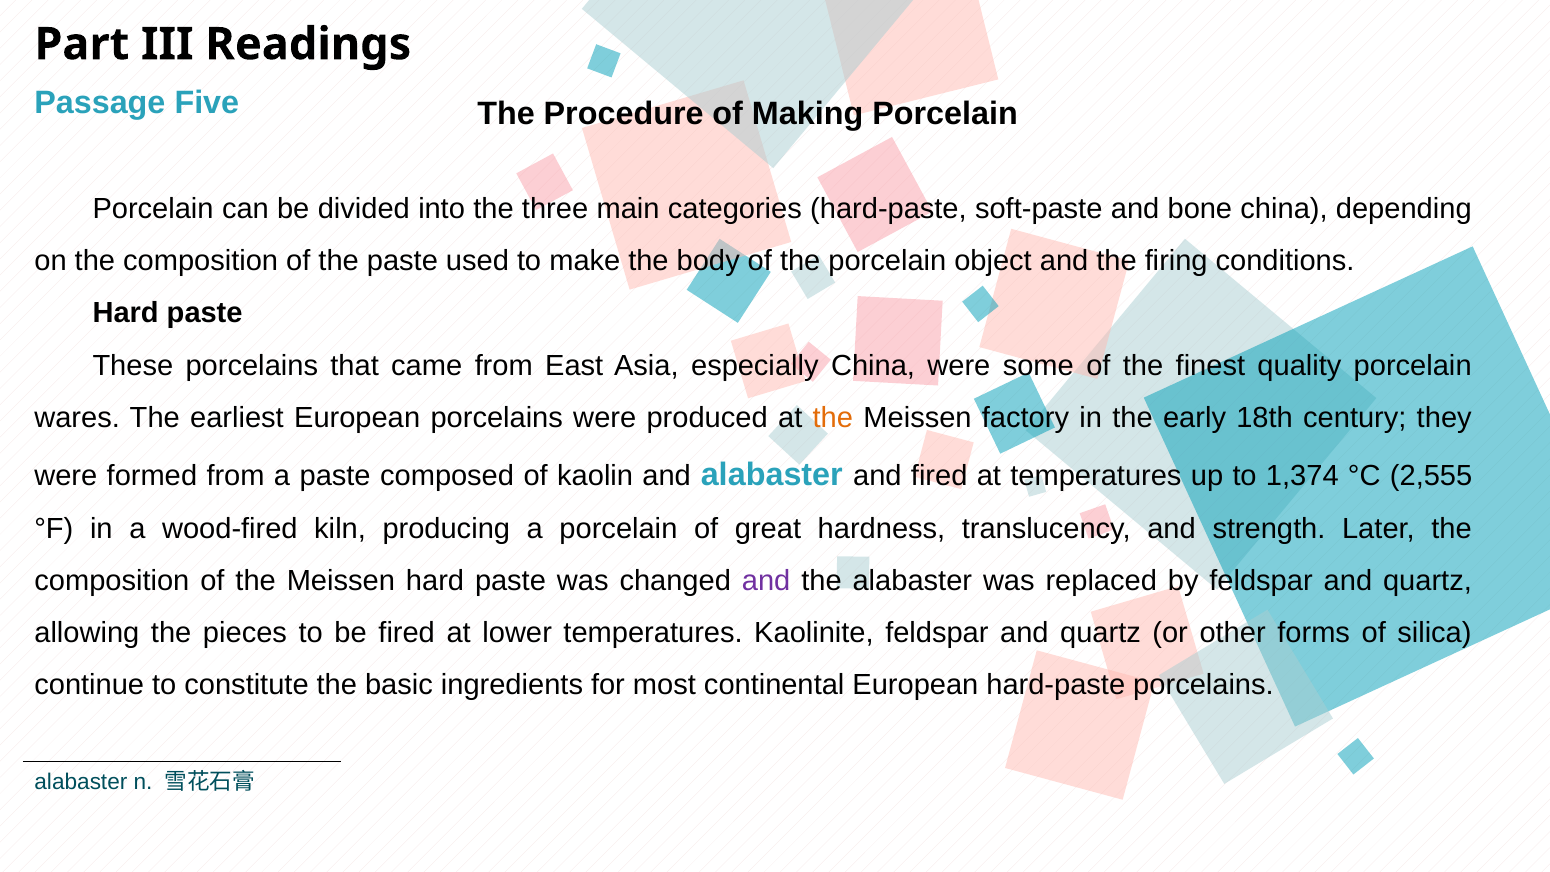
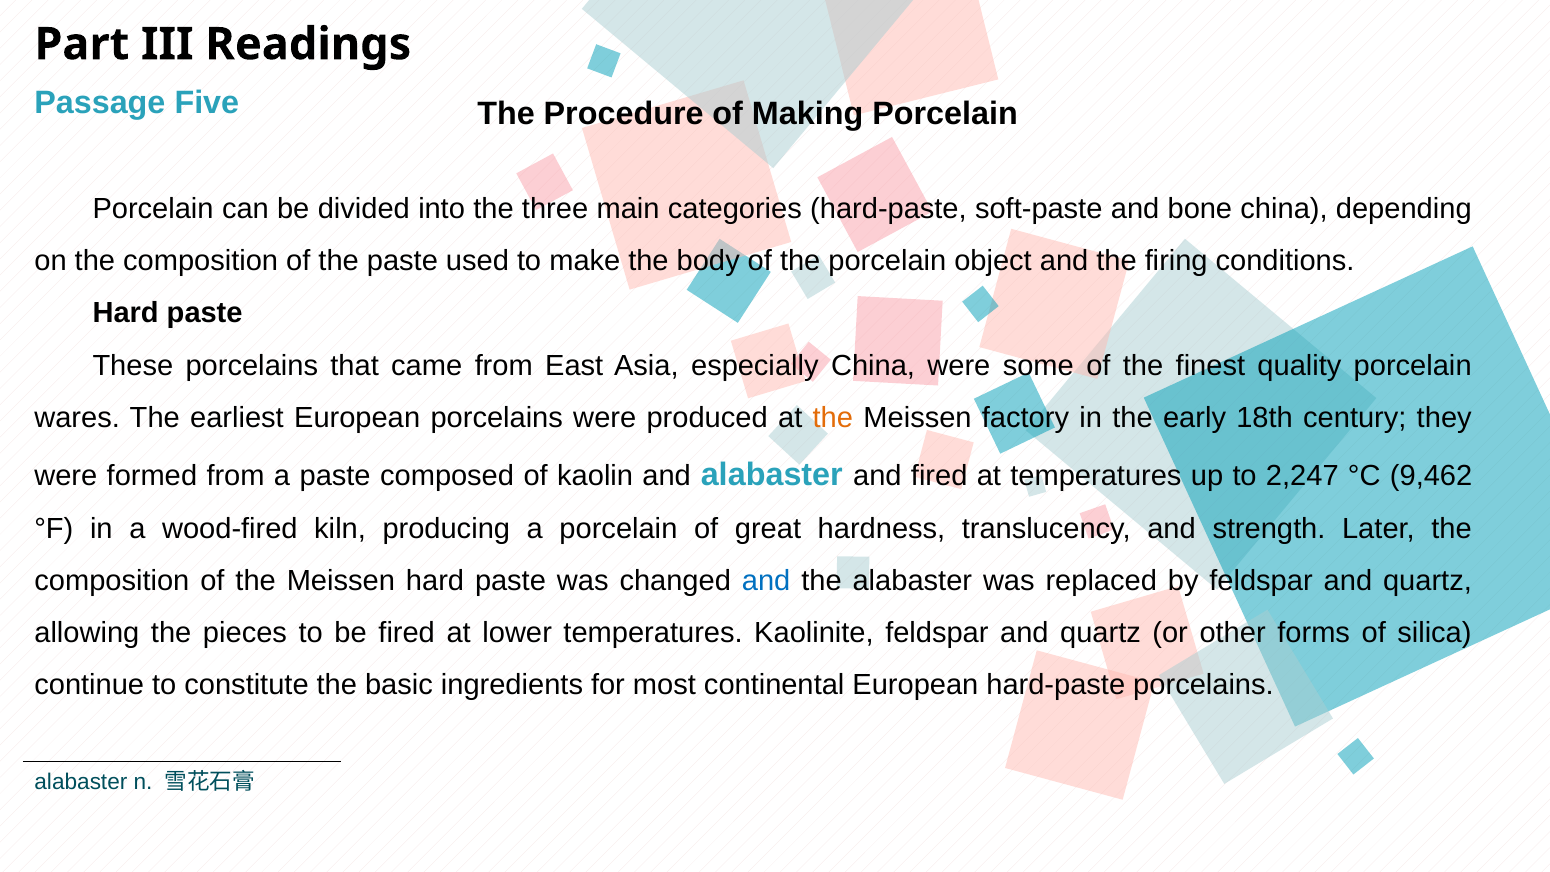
1,374: 1,374 -> 2,247 (1302, 475)
2,555: 2,555 -> 9,462 (1431, 475)
and colour: purple -> blue (766, 581)
